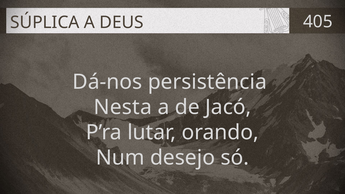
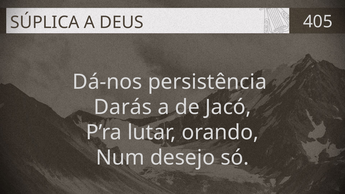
Nesta: Nesta -> Darás (123, 107)
